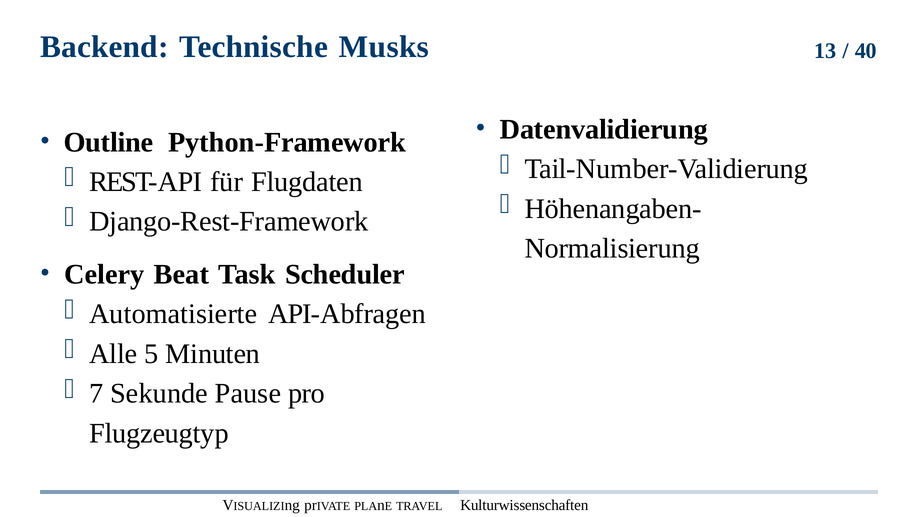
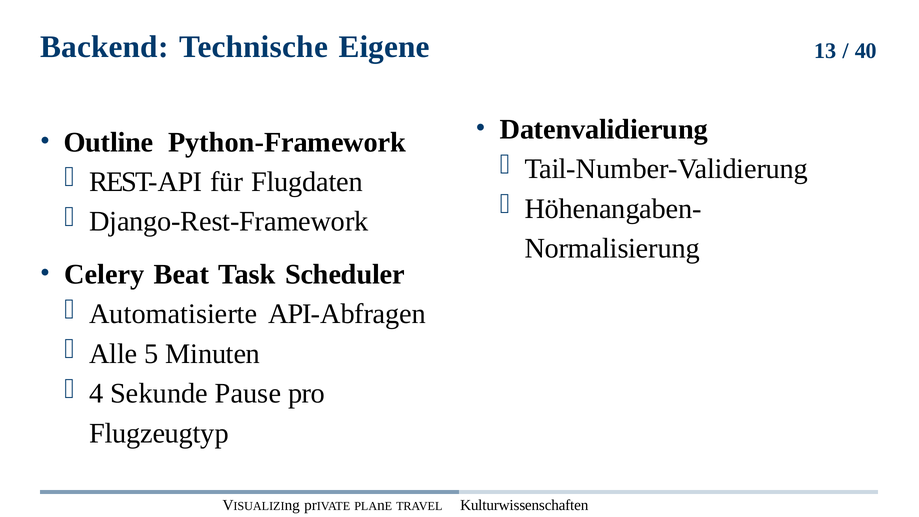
Musks: Musks -> Eigene (384, 47)
7: 7 -> 4 (96, 394)
